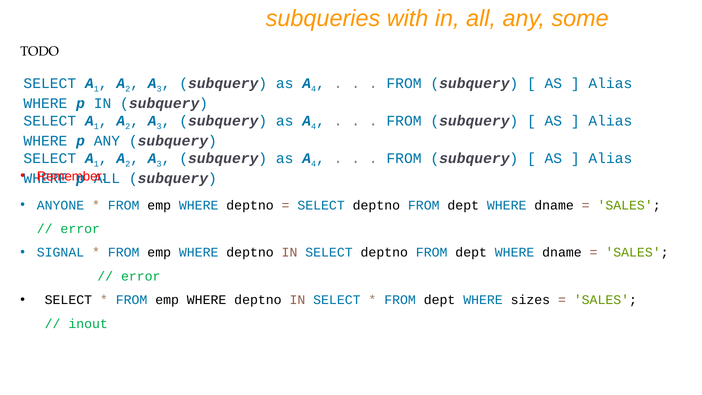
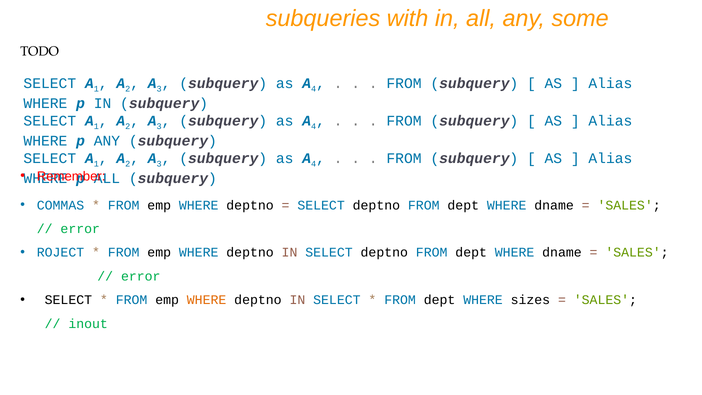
ANYONE: ANYONE -> COMMAS (60, 205)
SIGNAL: SIGNAL -> ROJECT (60, 253)
WHERE colour: black -> orange (207, 300)
